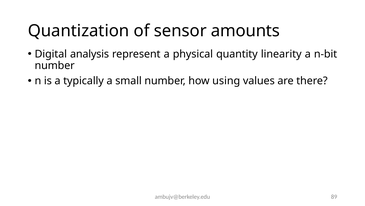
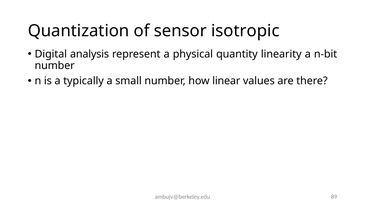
amounts: amounts -> isotropic (245, 31)
using: using -> linear (226, 81)
